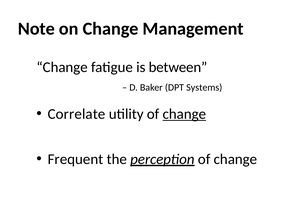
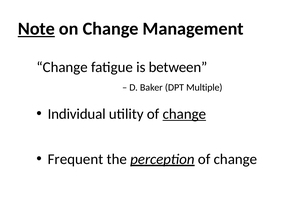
Note underline: none -> present (36, 29)
Systems: Systems -> Multiple (204, 88)
Correlate: Correlate -> Individual (77, 114)
